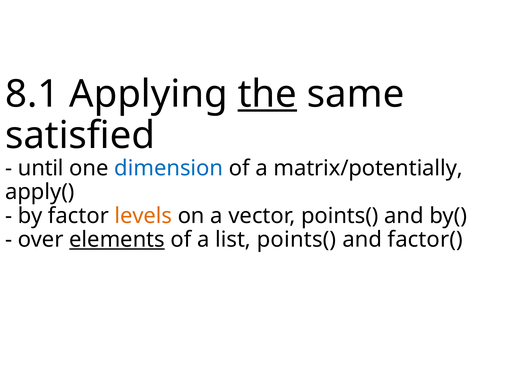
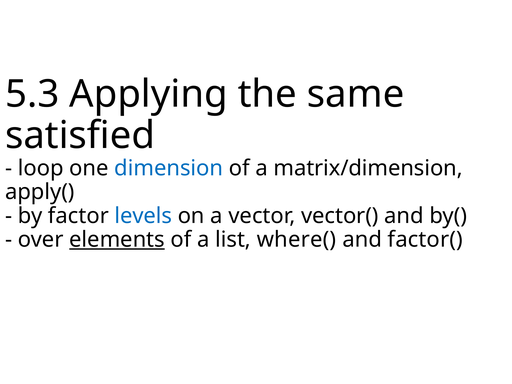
8.1: 8.1 -> 5.3 (32, 94)
the underline: present -> none (267, 94)
until: until -> loop (41, 168)
matrix/potentially: matrix/potentially -> matrix/dimension (368, 168)
levels colour: orange -> blue (143, 216)
vector points(: points( -> vector( (340, 216)
list points(: points( -> where( (297, 239)
